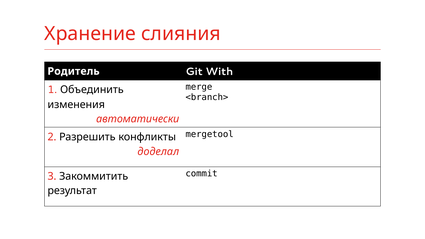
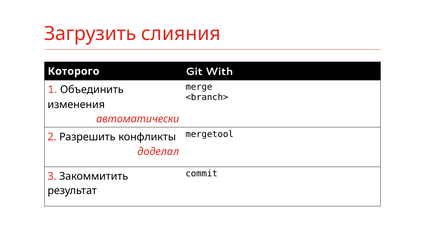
Хранение: Хранение -> Загрузить (90, 34)
Родитель: Родитель -> Которого (74, 71)
